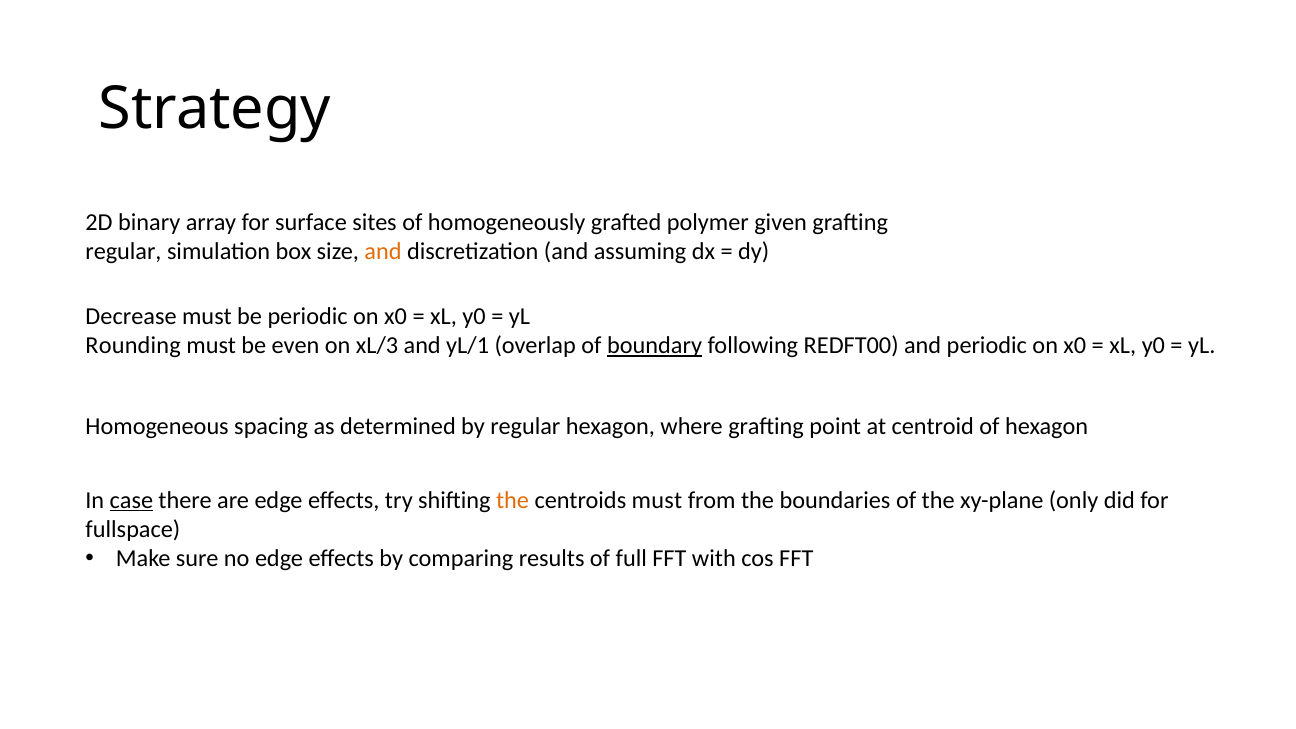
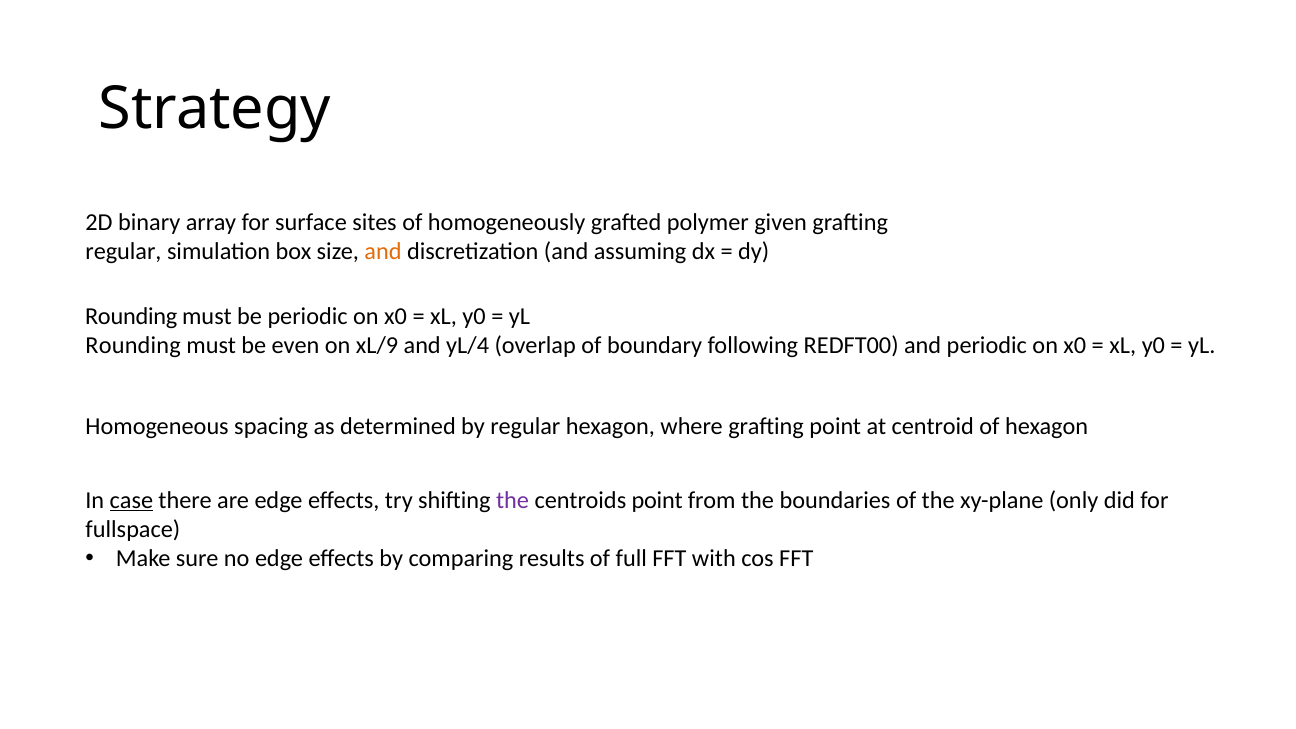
Decrease: Decrease -> Rounding (131, 316)
xL/3: xL/3 -> xL/9 (377, 345)
yL/1: yL/1 -> yL/4 (468, 345)
boundary underline: present -> none (655, 345)
the colour: orange -> purple (513, 500)
centroids must: must -> point (657, 500)
